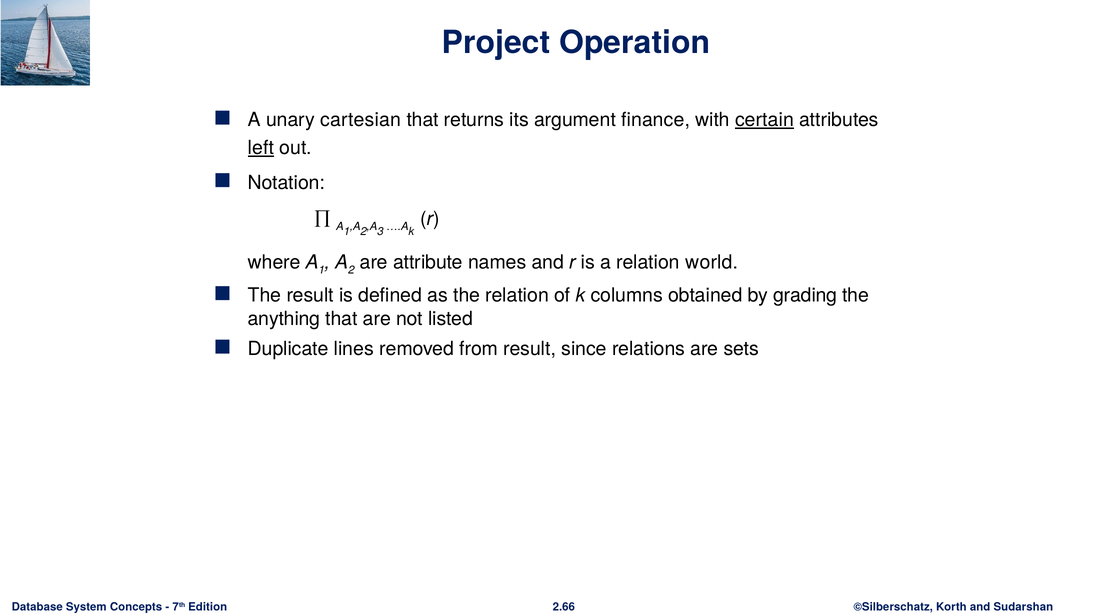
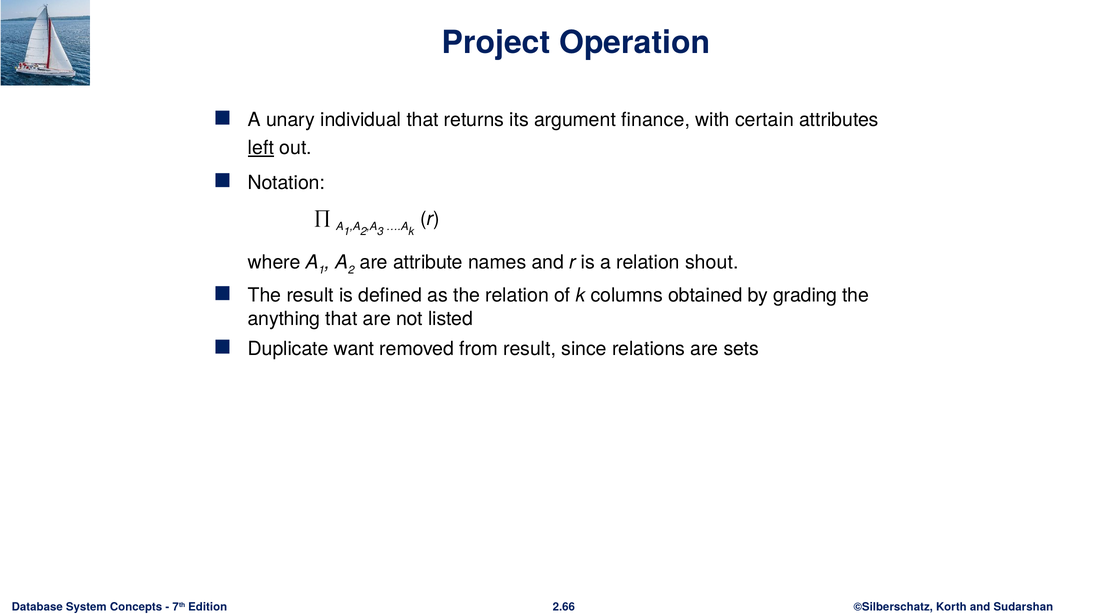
cartesian: cartesian -> individual (361, 120)
certain underline: present -> none (765, 120)
world: world -> shout (712, 262)
lines: lines -> want (354, 349)
